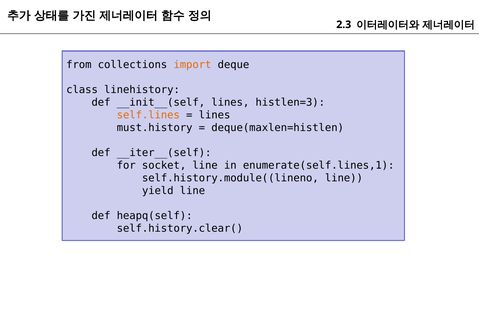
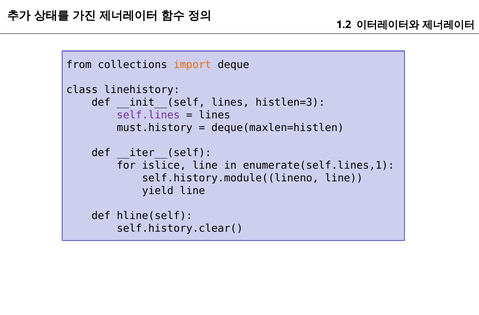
2.3: 2.3 -> 1.2 (344, 25)
self.lines colour: orange -> purple (148, 115)
socket: socket -> islice (164, 165)
heapq(self: heapq(self -> hline(self (155, 216)
